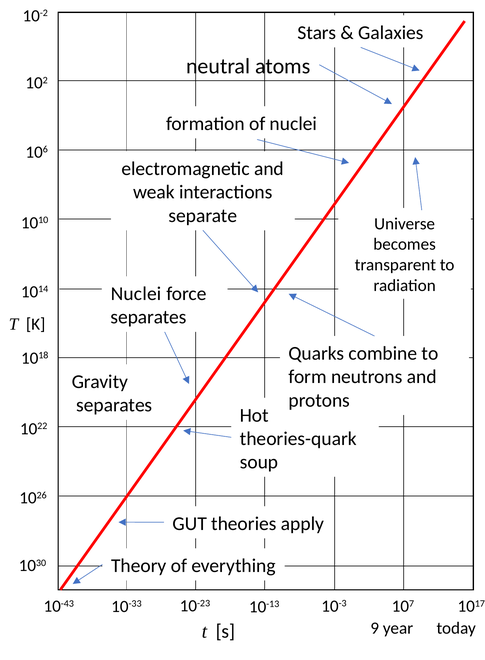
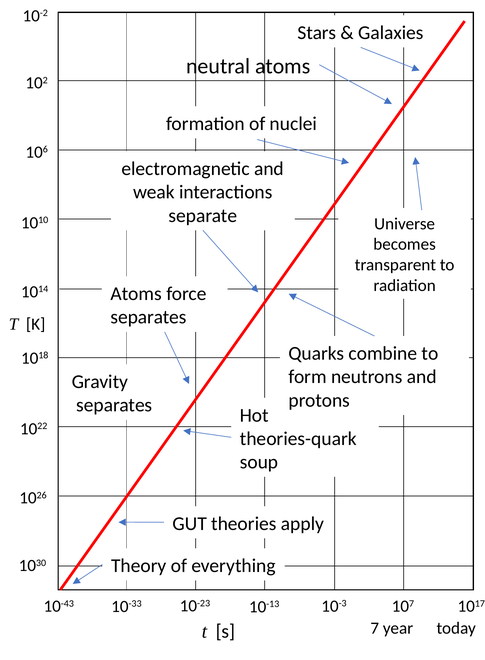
Nuclei: Nuclei -> Atoms (136, 294)
9: 9 -> 7 (375, 628)
